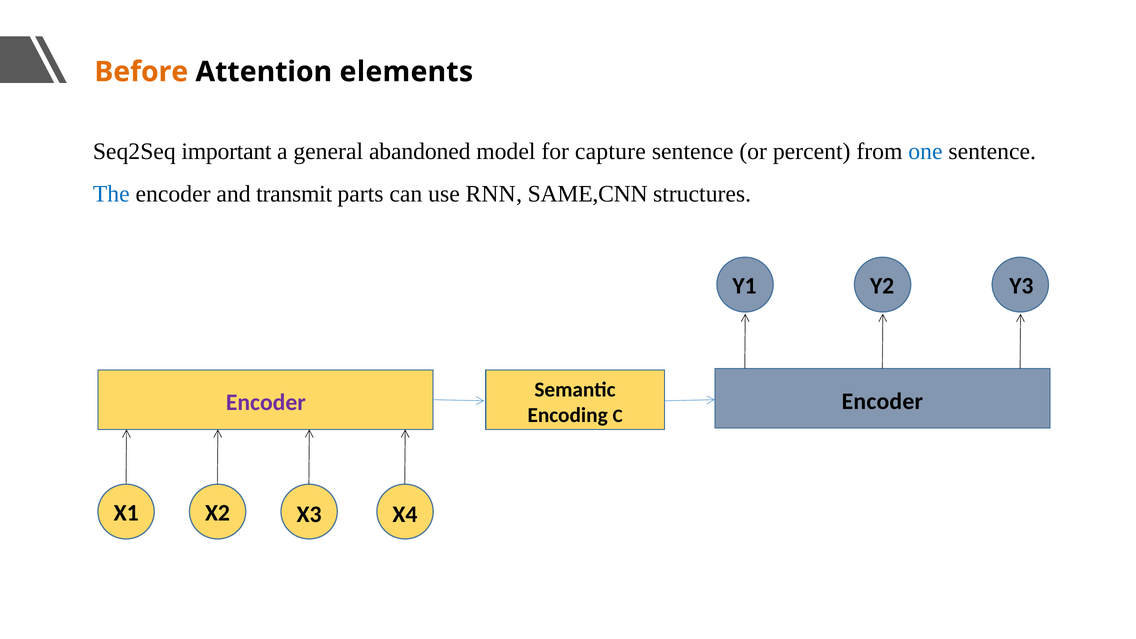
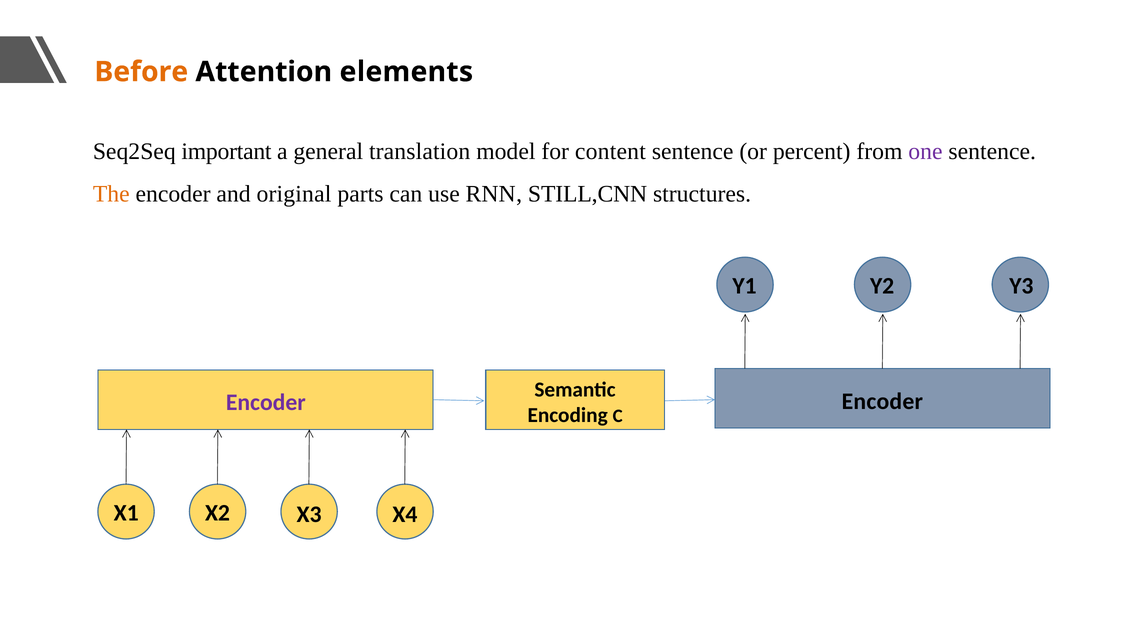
abandoned: abandoned -> translation (420, 151)
capture: capture -> content (610, 151)
one colour: blue -> purple (925, 151)
The colour: blue -> orange (111, 194)
transmit: transmit -> original (294, 194)
SAME,CNN: SAME,CNN -> STILL,CNN (588, 194)
